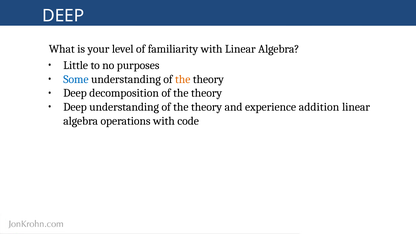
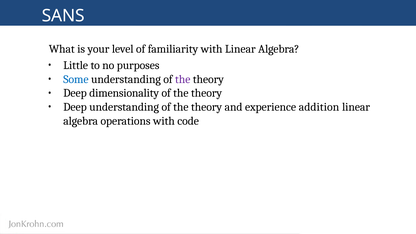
DEEP: DEEP -> SANS (63, 16)
the colour: orange -> purple (183, 79)
decomposition: decomposition -> dimensionality (124, 93)
